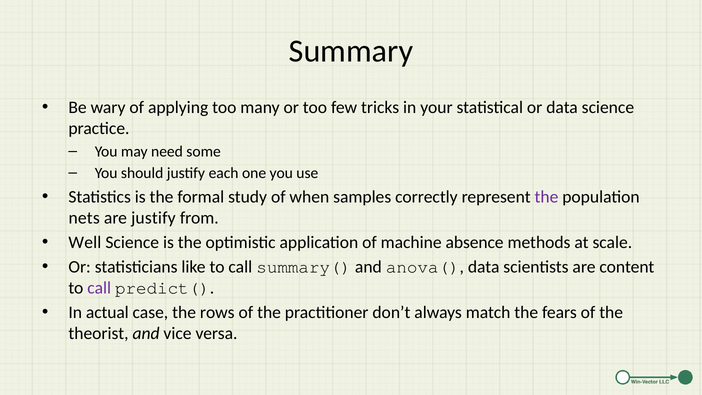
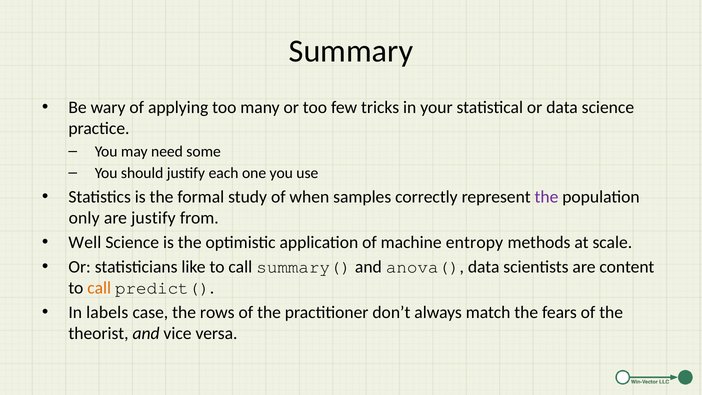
nets: nets -> only (84, 218)
absence: absence -> entropy (474, 242)
call colour: purple -> orange (99, 288)
actual: actual -> labels (107, 313)
